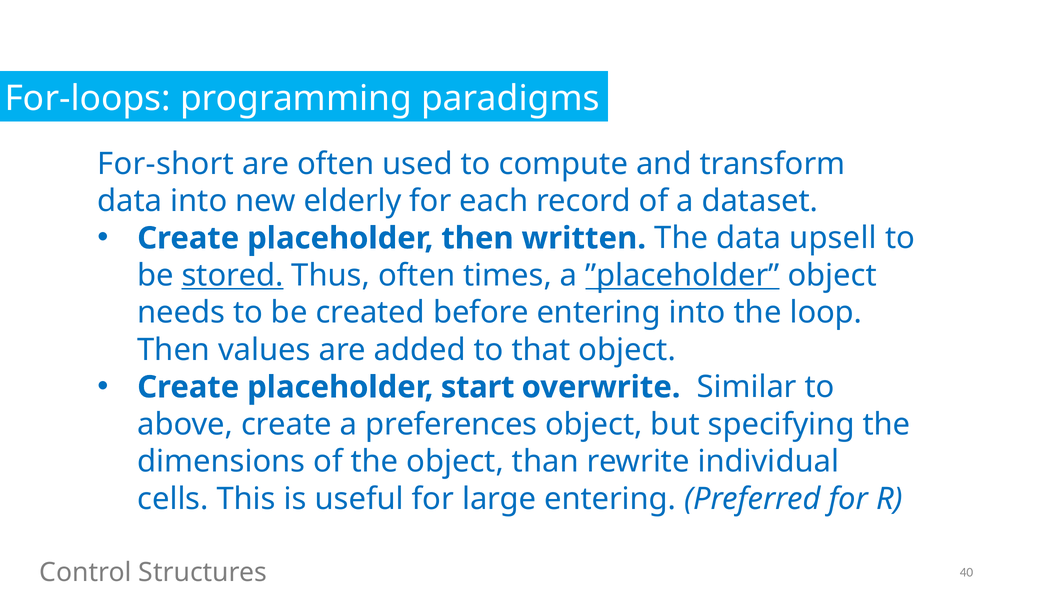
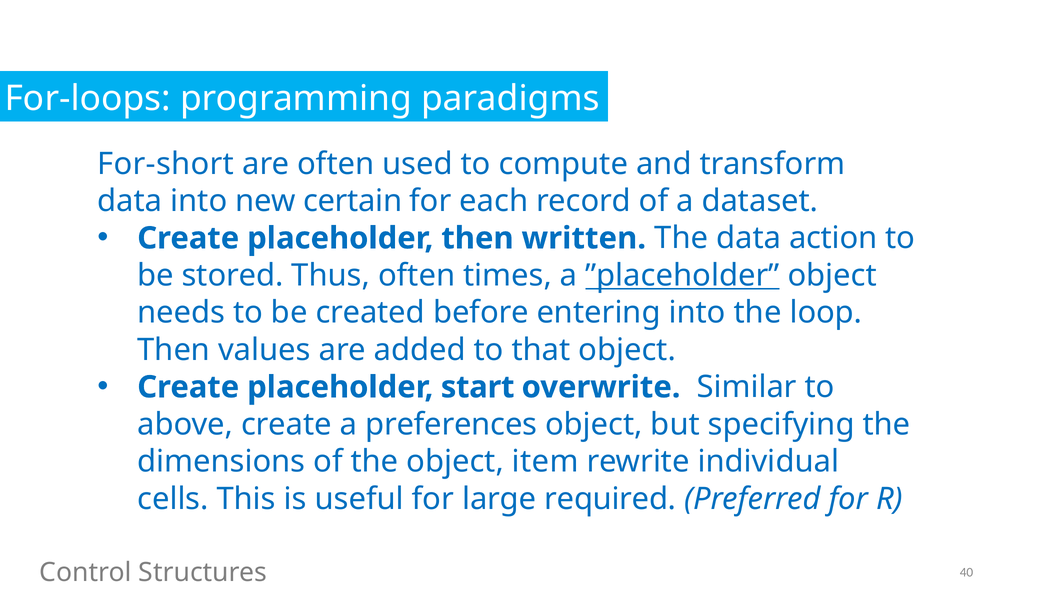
elderly: elderly -> certain (353, 201)
upsell: upsell -> action (833, 238)
stored underline: present -> none (233, 275)
than: than -> item (545, 462)
large entering: entering -> required (610, 499)
